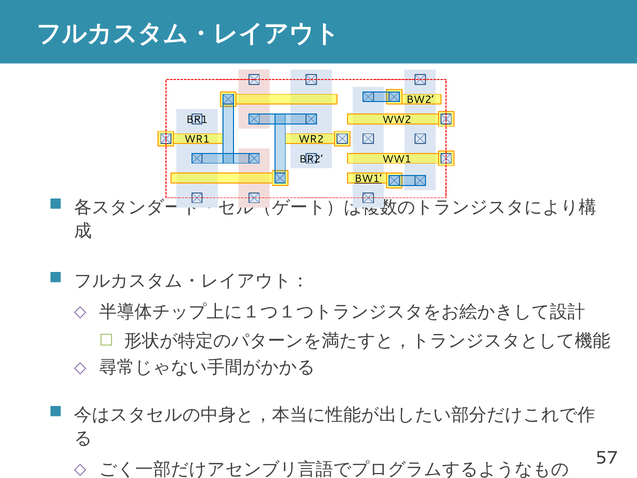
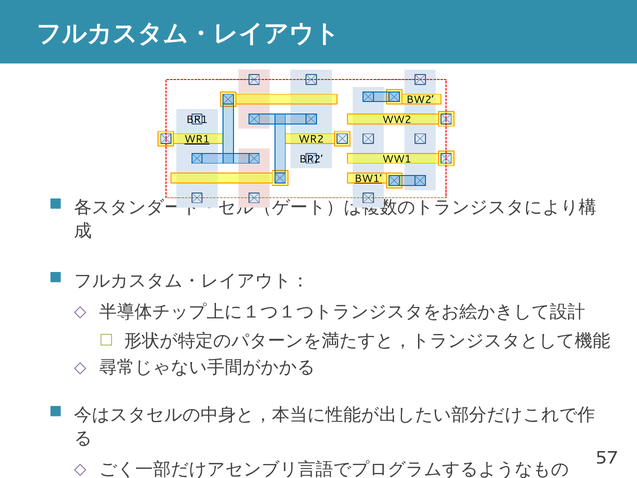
WR1 underline: none -> present (197, 139)
